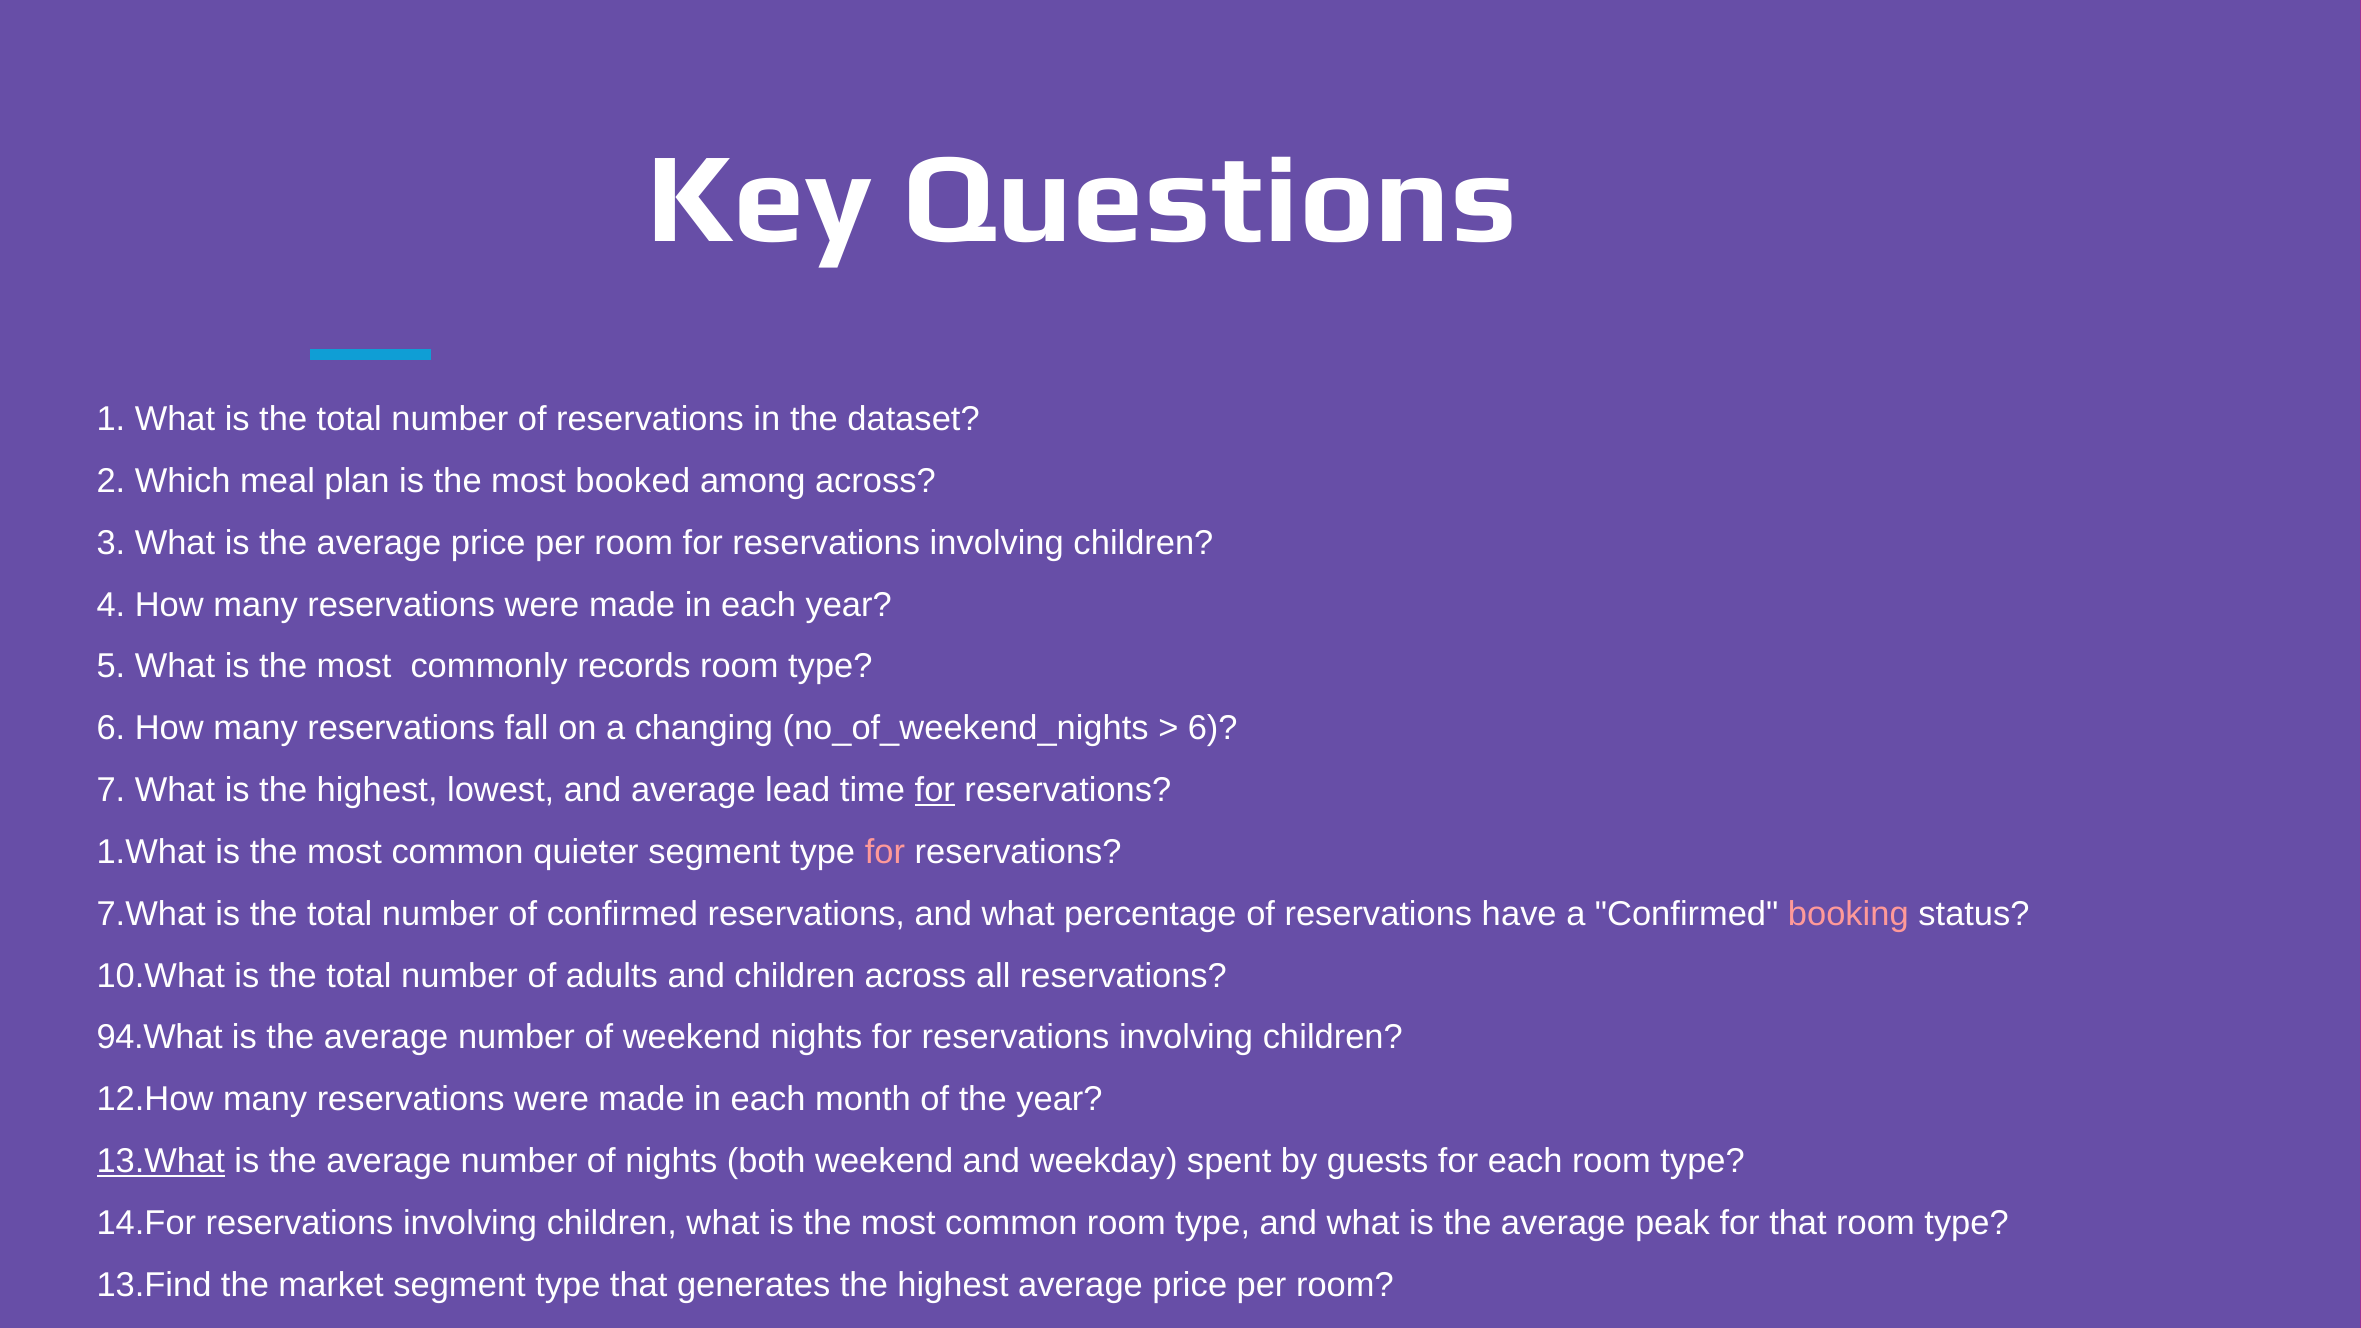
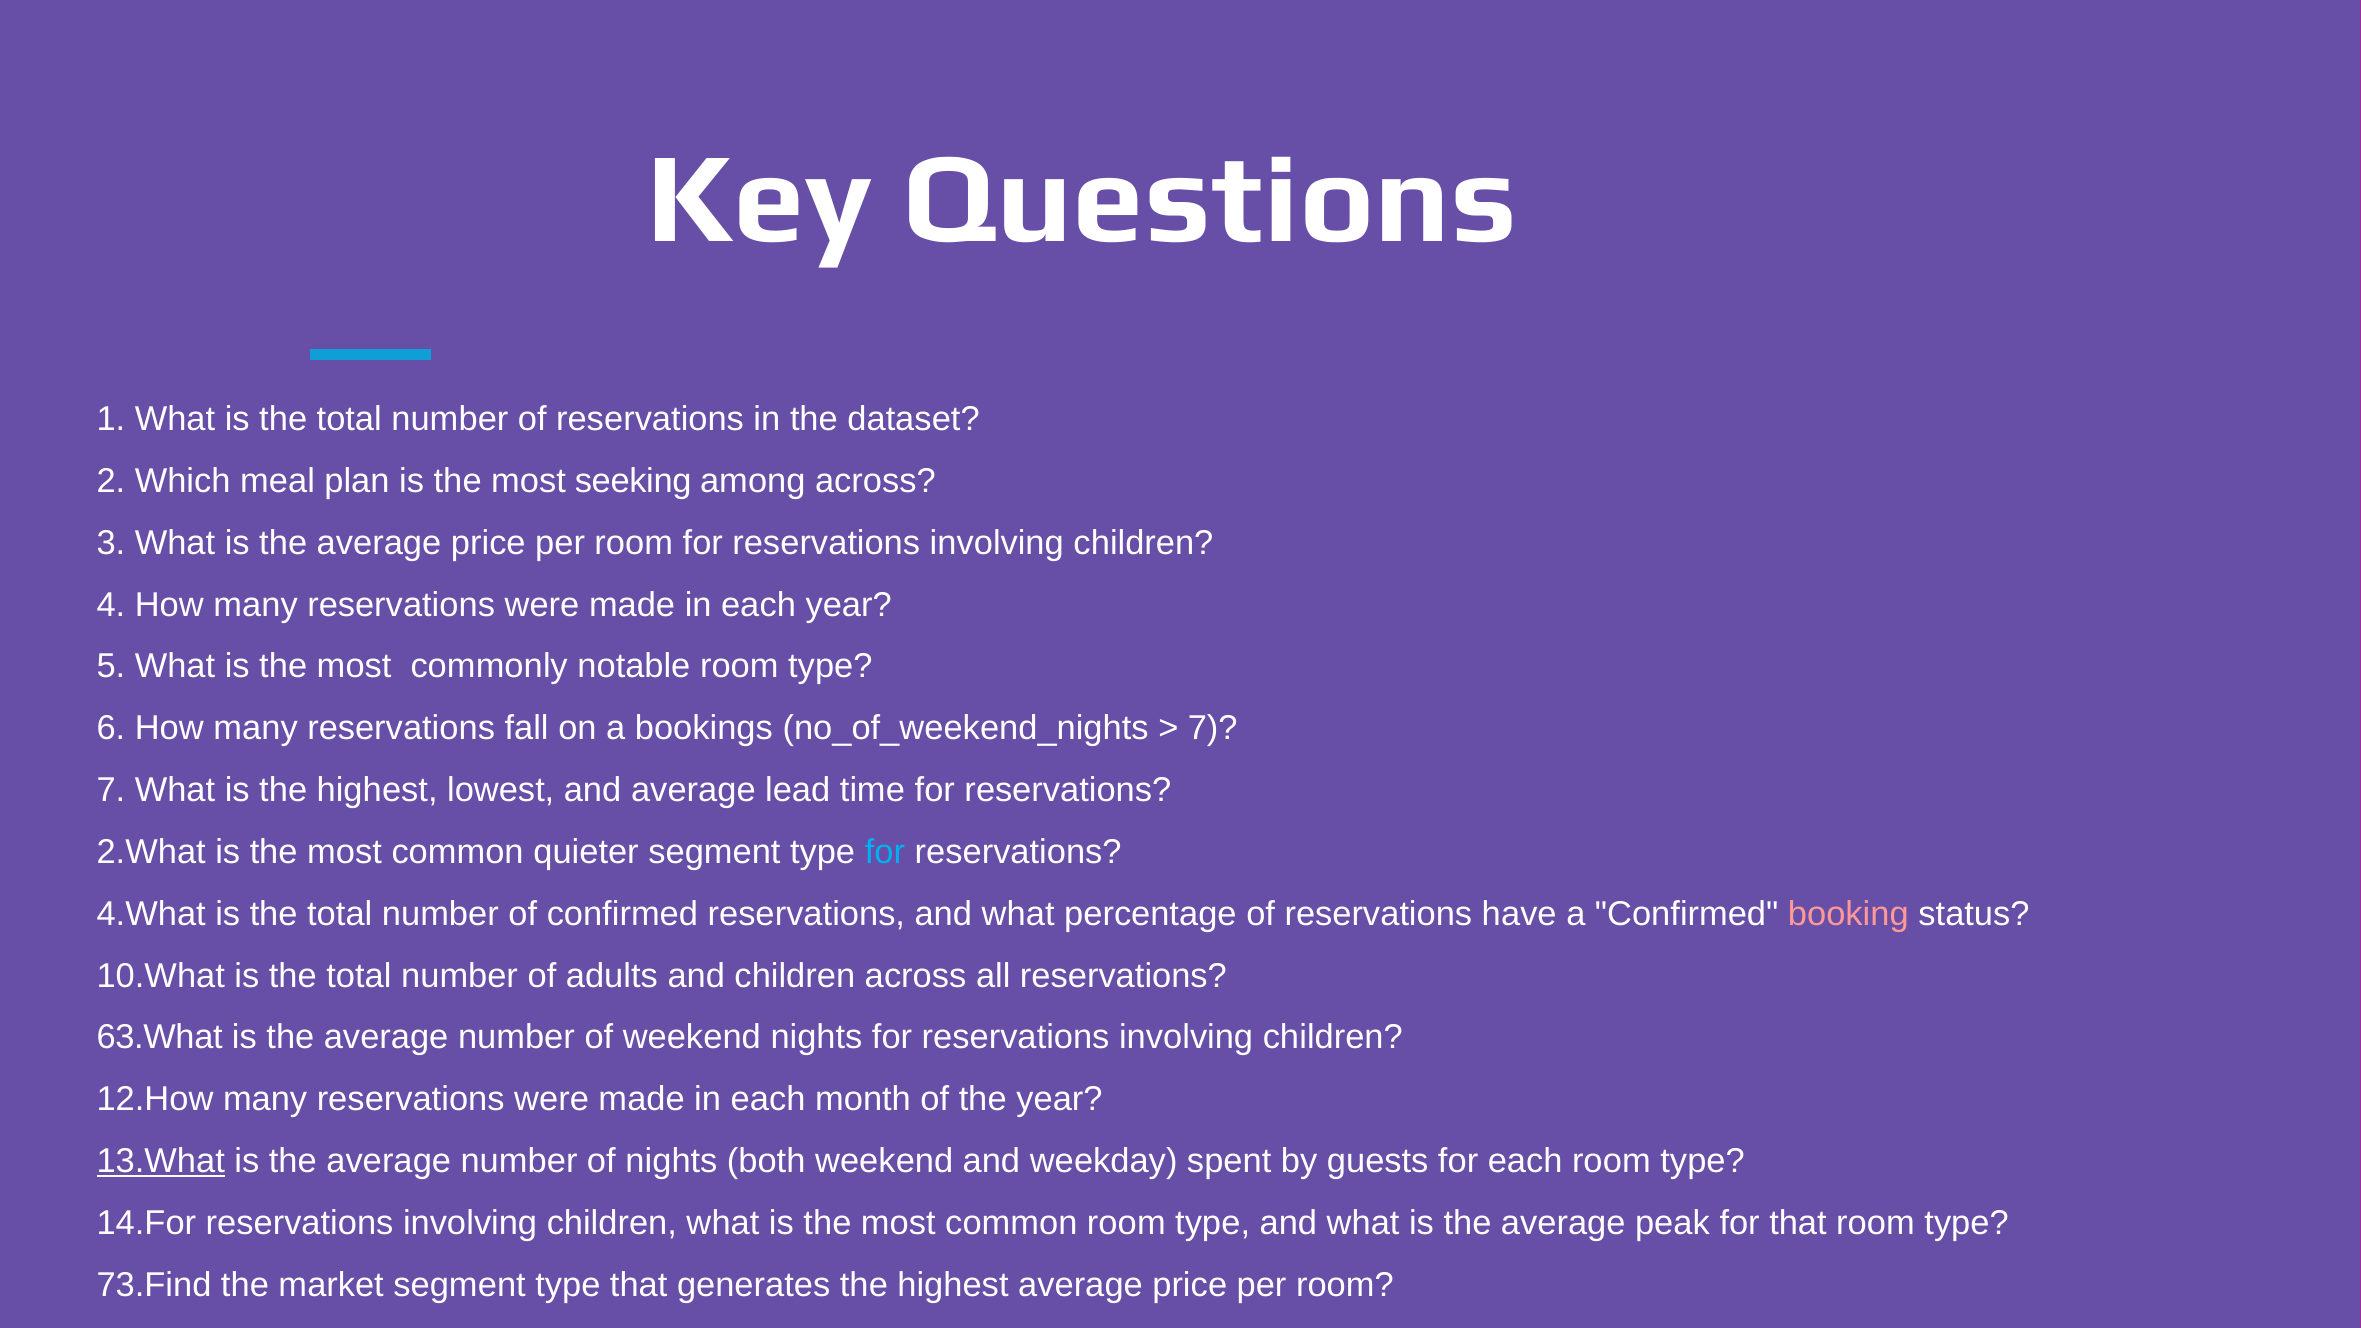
booked: booked -> seeking (633, 481)
records: records -> notable (634, 667)
changing: changing -> bookings (704, 728)
6: 6 -> 7 (1213, 728)
for underline: present -> none (935, 790)
1.What: 1.What -> 2.What (151, 852)
for colour: pink -> light blue (885, 852)
7.What: 7.What -> 4.What (151, 914)
94.What: 94.What -> 63.What (160, 1038)
13.Find: 13.Find -> 73.Find (154, 1285)
